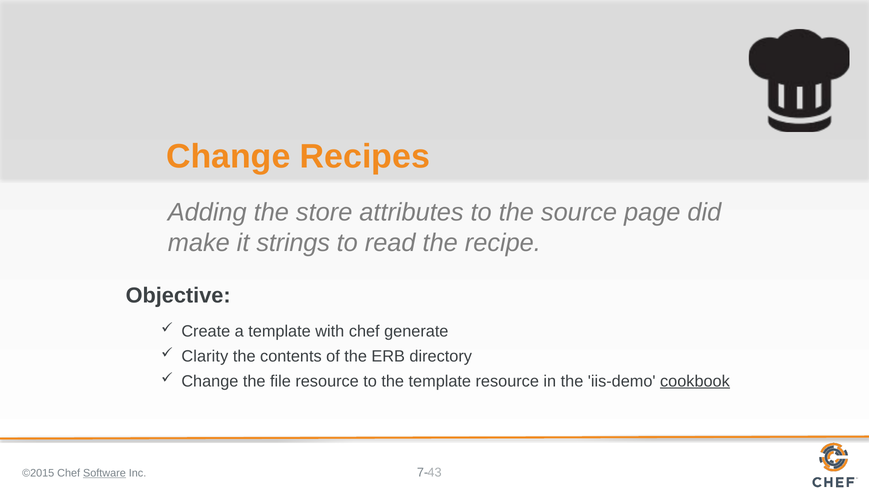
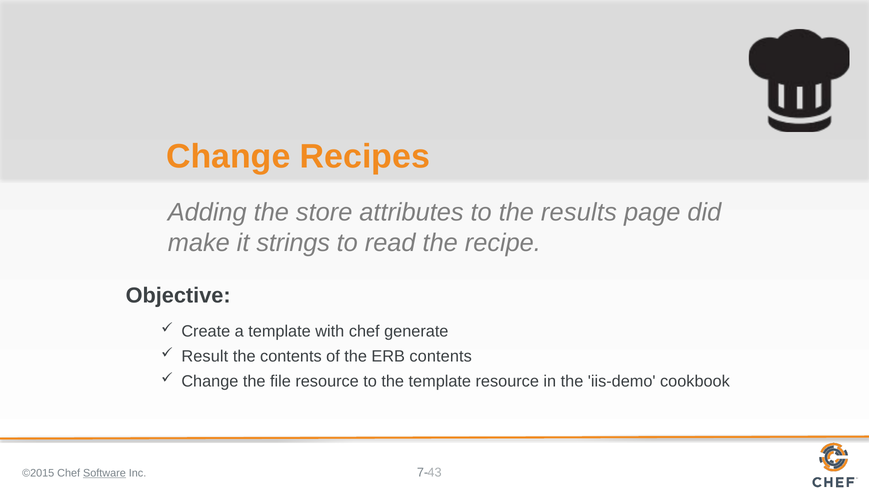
source: source -> results (579, 212)
Clarity: Clarity -> Result (205, 356)
ERB directory: directory -> contents (441, 356)
cookbook underline: present -> none (695, 381)
